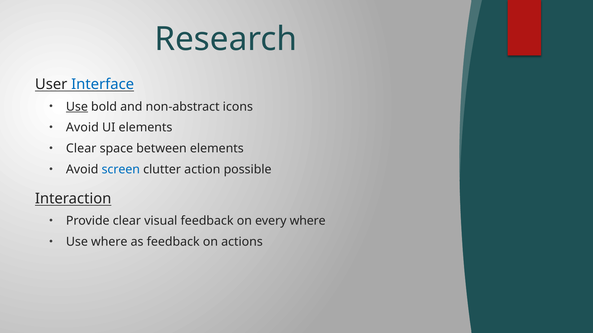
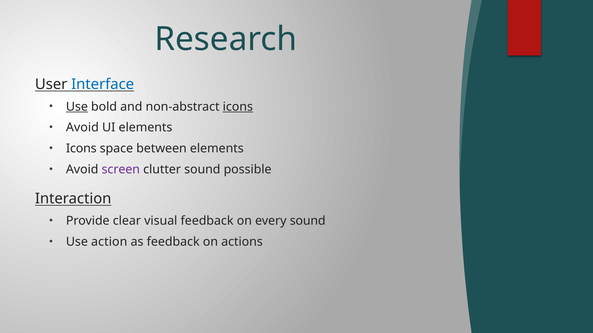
icons underline: none -> present (238, 107)
Clear: Clear -> Icons (81, 149)
screen colour: blue -> purple (121, 170)
clutter action: action -> sound (202, 170)
every where: where -> sound (308, 221)
Use where: where -> action (109, 242)
